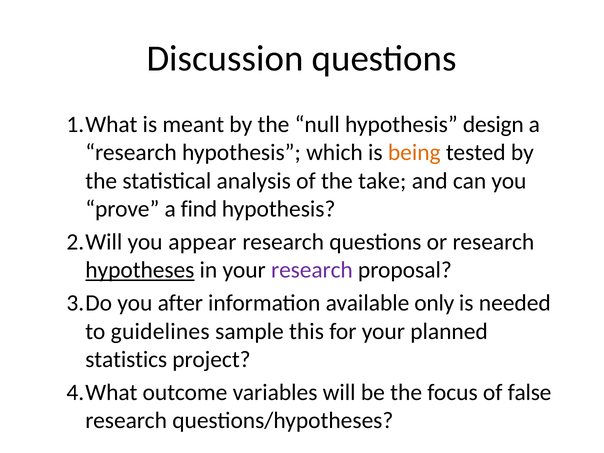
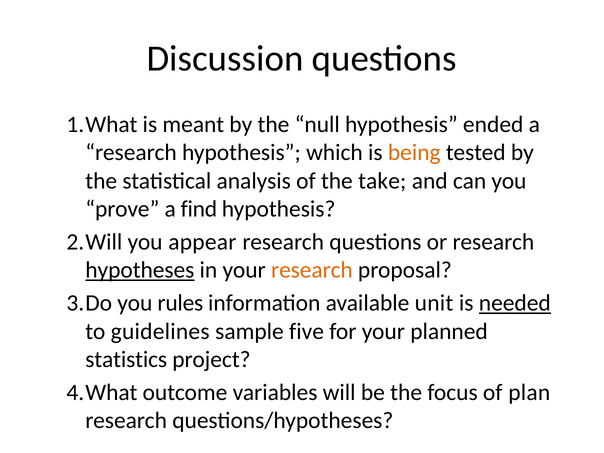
design: design -> ended (493, 124)
research colour: purple -> orange (312, 270)
after: after -> rules (180, 303)
only: only -> unit (434, 303)
needed underline: none -> present (515, 303)
this: this -> five (307, 331)
false: false -> plan (529, 392)
